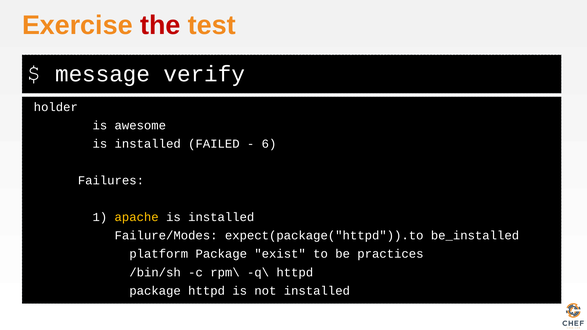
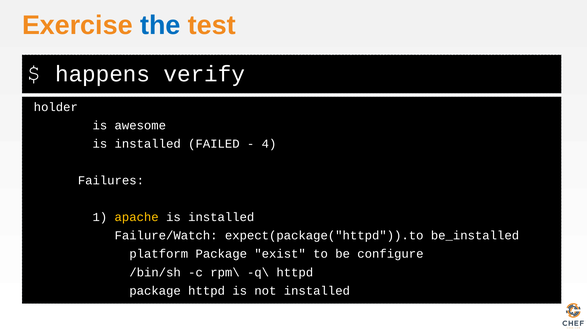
the colour: red -> blue (160, 25)
message: message -> happens (103, 74)
6: 6 -> 4 (269, 144)
Failure/Modes: Failure/Modes -> Failure/Watch (166, 236)
practices: practices -> configure (390, 254)
